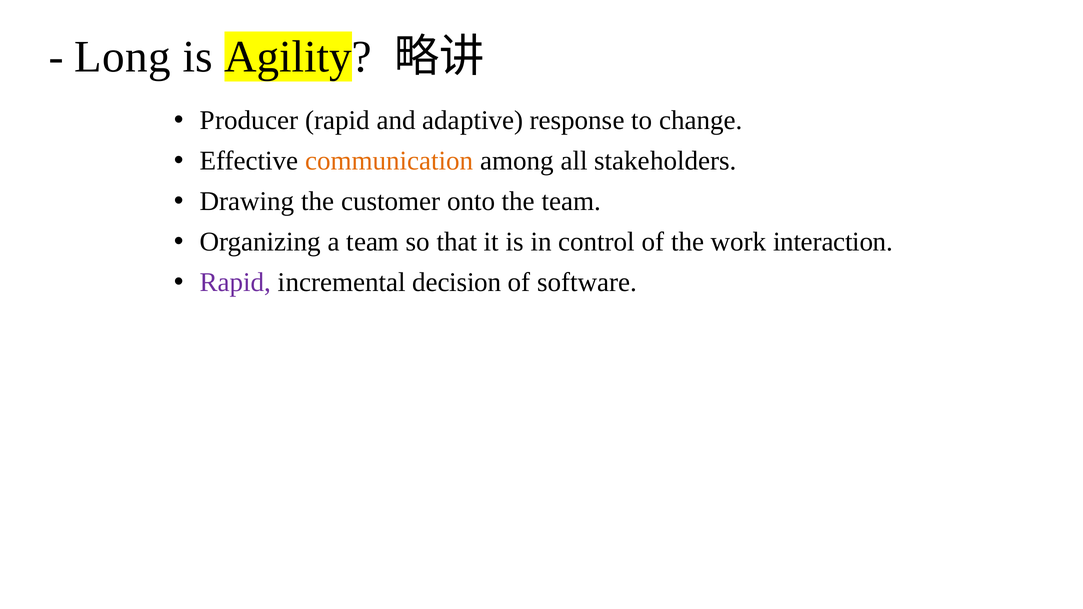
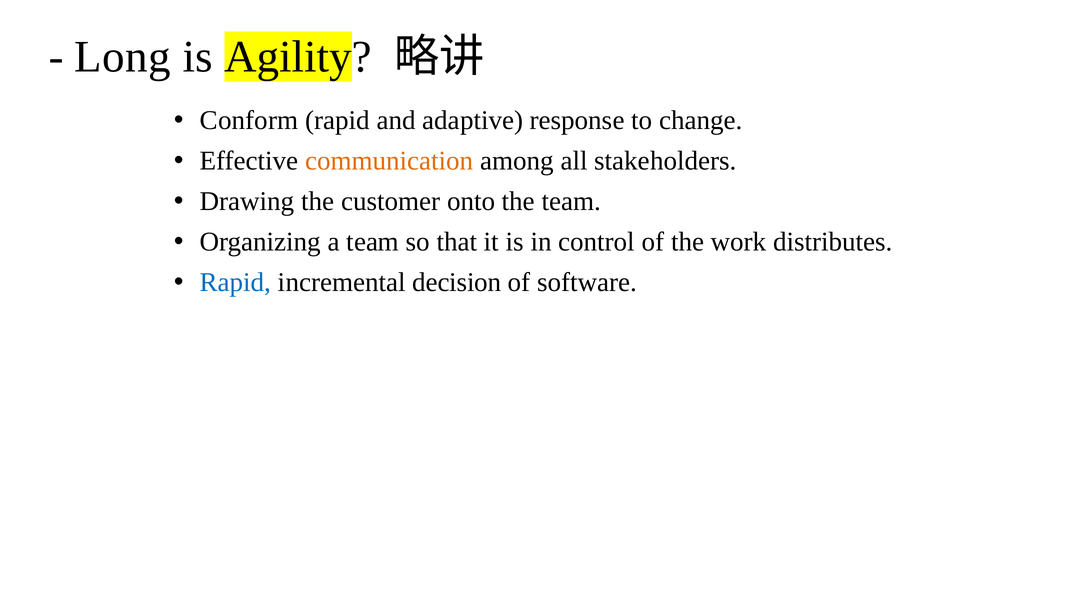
Producer: Producer -> Conform (249, 120)
interaction: interaction -> distributes (833, 242)
Rapid colour: purple -> blue (236, 282)
